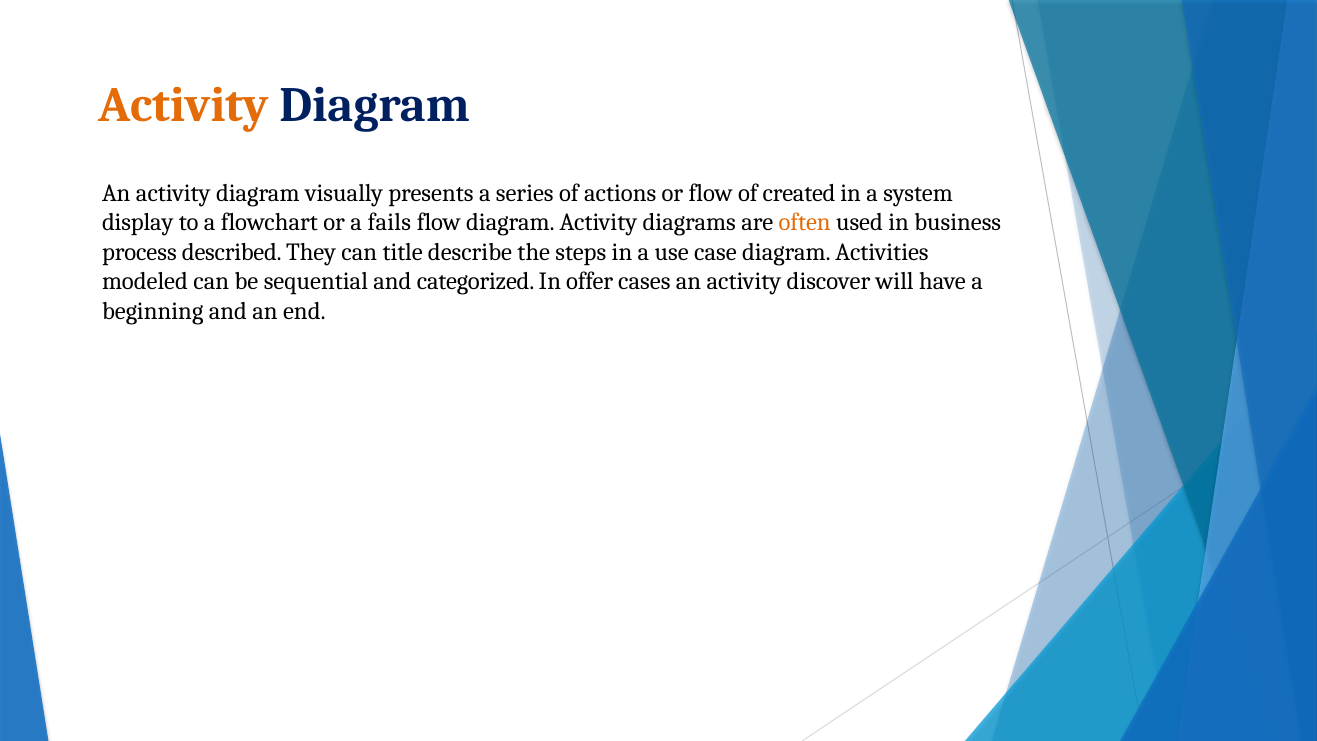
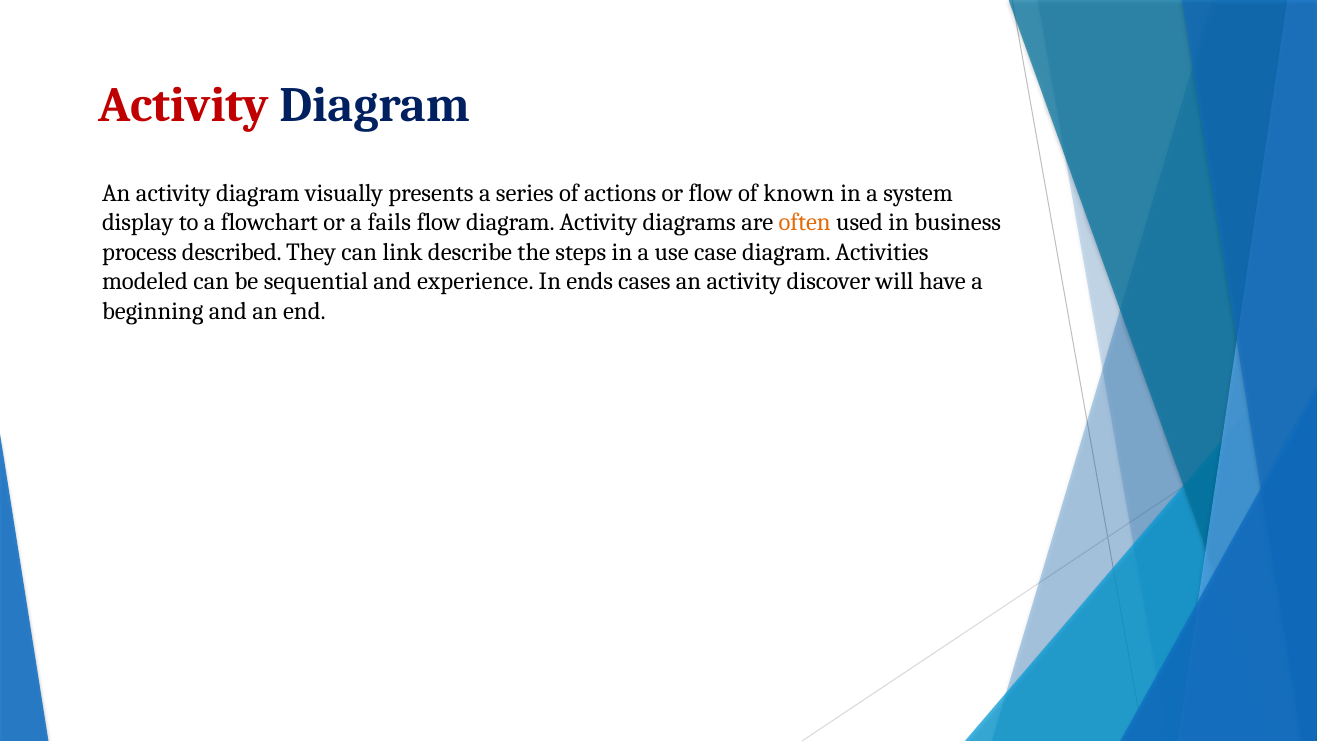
Activity colour: orange -> red (183, 105)
created: created -> known (799, 193)
title: title -> link (403, 252)
categorized: categorized -> experience (475, 282)
offer: offer -> ends (590, 282)
